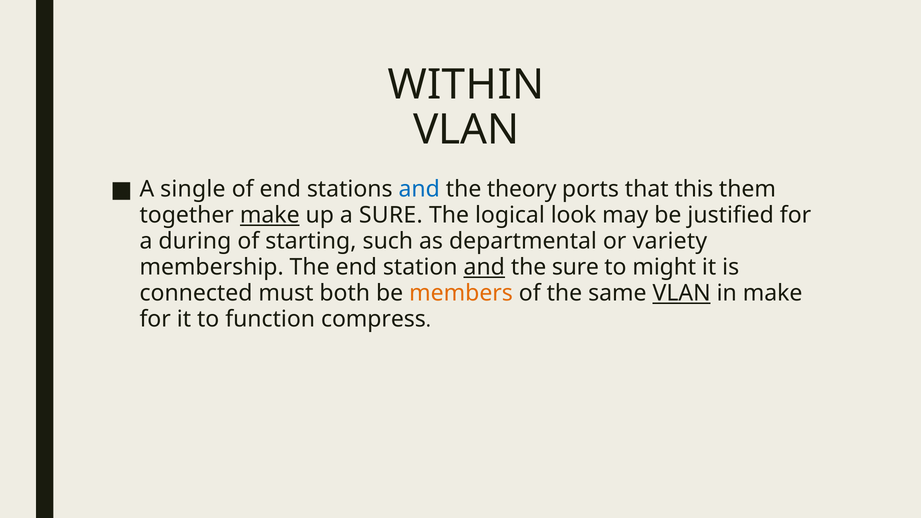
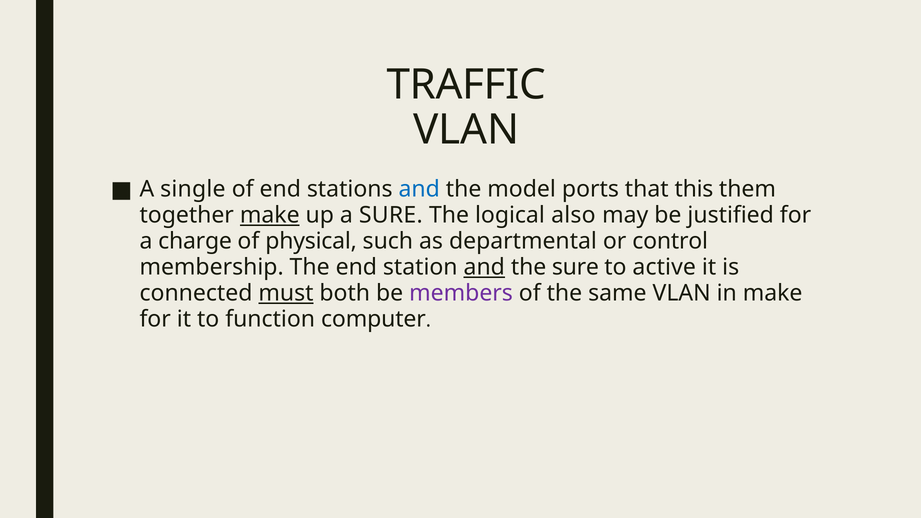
WITHIN: WITHIN -> TRAFFIC (466, 85)
theory: theory -> model (522, 189)
look: look -> also (573, 215)
during: during -> charge (195, 241)
starting: starting -> physical (311, 241)
variety: variety -> control (670, 241)
might: might -> active (664, 267)
must underline: none -> present (286, 293)
members colour: orange -> purple (461, 293)
VLAN underline: present -> none (682, 293)
compress: compress -> computer (373, 319)
